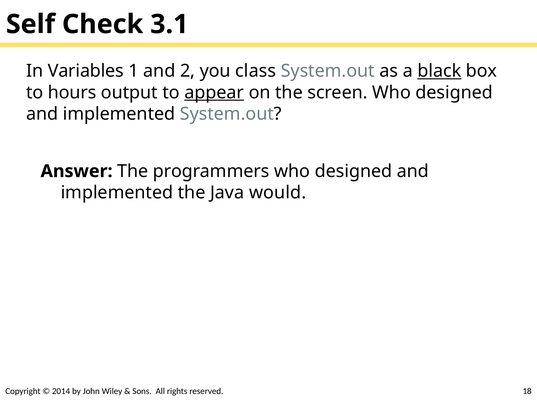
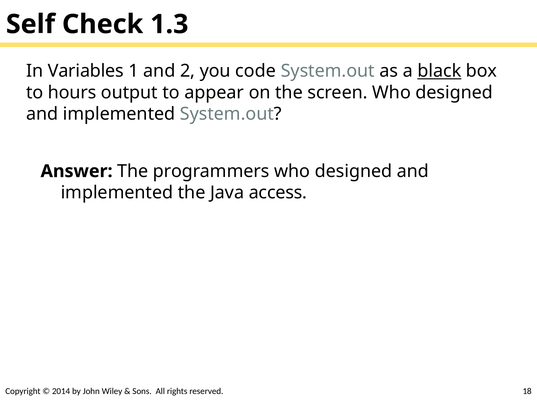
3.1: 3.1 -> 1.3 (169, 24)
class: class -> code (256, 71)
appear underline: present -> none (214, 92)
would: would -> access (278, 193)
